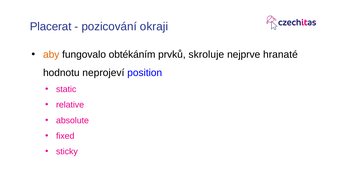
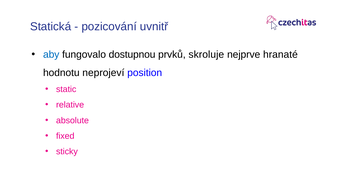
Placerat: Placerat -> Statická (51, 27)
okraji: okraji -> uvnitř (154, 27)
aby colour: orange -> blue (51, 55)
obtékáním: obtékáním -> dostupnou (132, 55)
